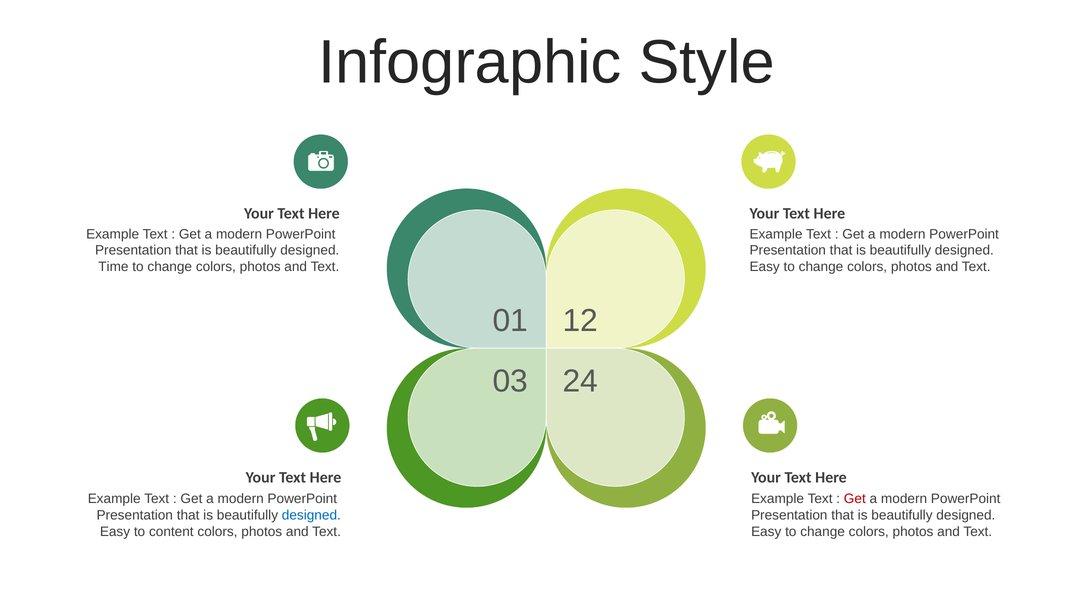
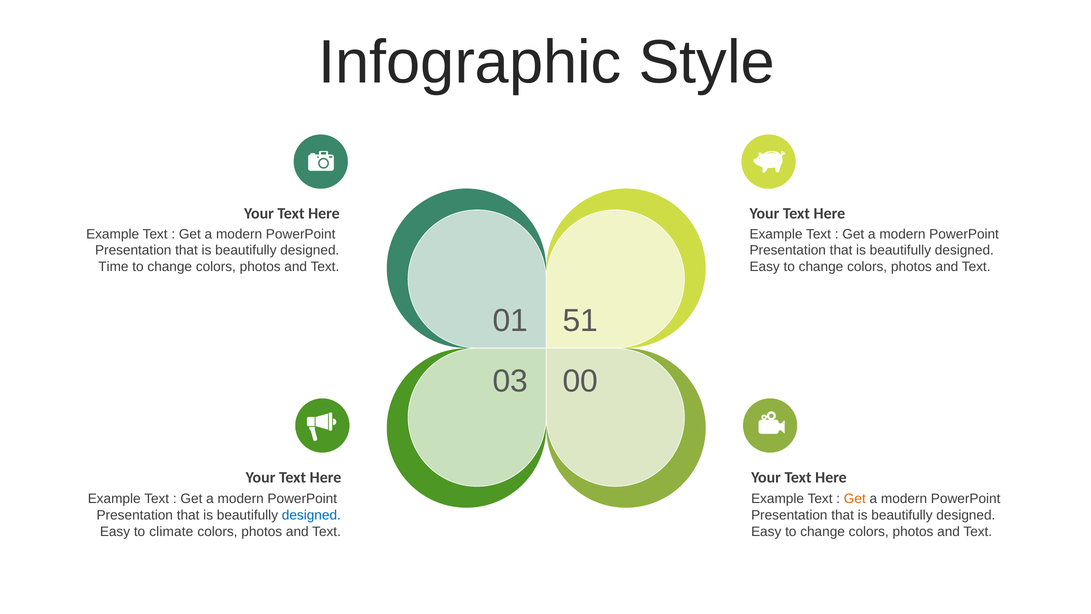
12: 12 -> 51 (580, 320)
24: 24 -> 00 (580, 381)
Get colour: red -> orange (855, 499)
content: content -> climate (171, 531)
